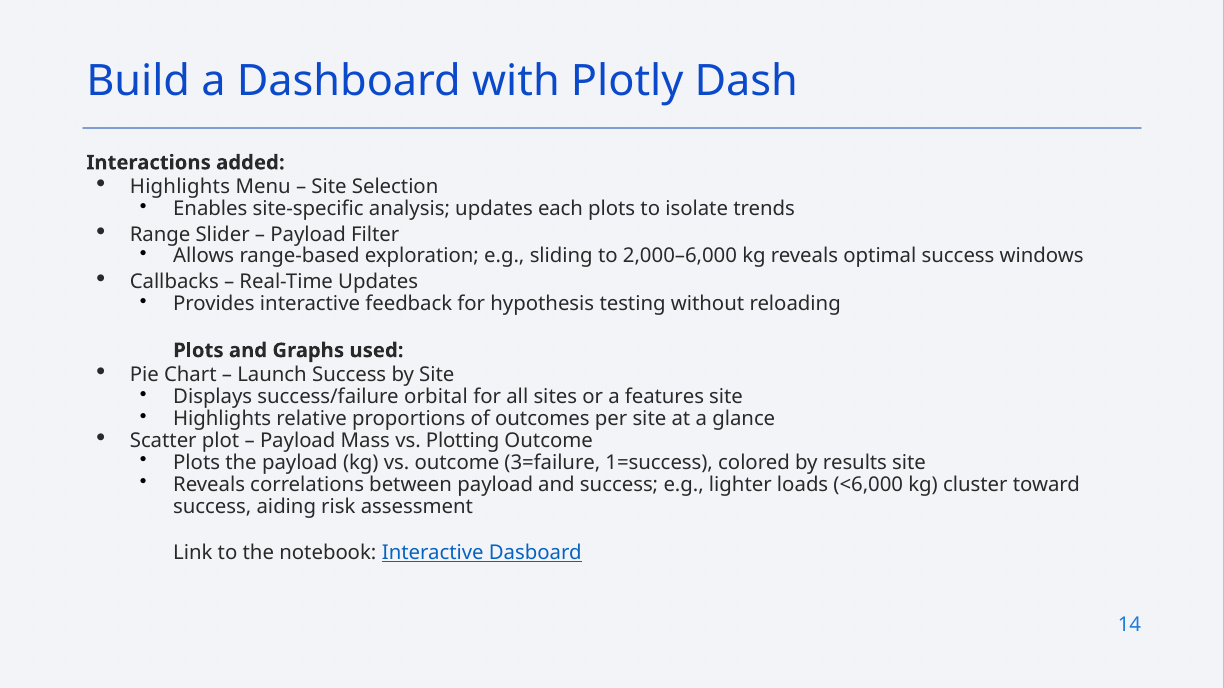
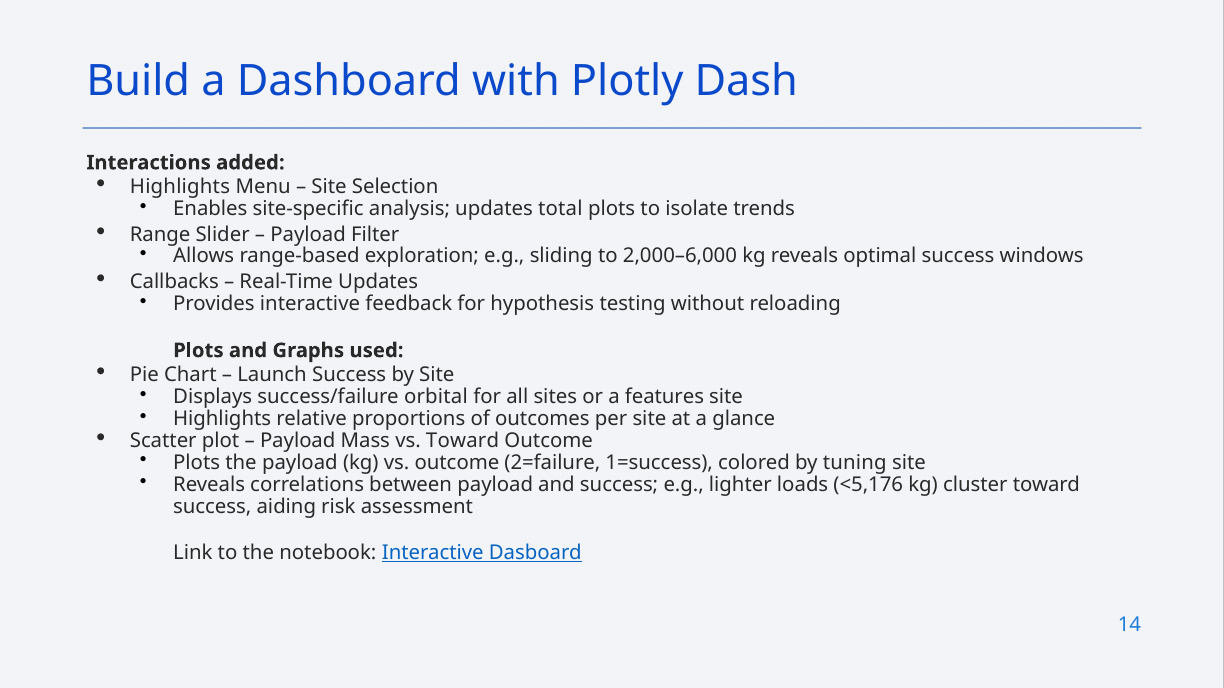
each: each -> total (560, 209)
vs Plotting: Plotting -> Toward (463, 441)
3=failure: 3=failure -> 2=failure (552, 463)
results: results -> tuning (855, 463)
<6,000: <6,000 -> <5,176 (868, 485)
